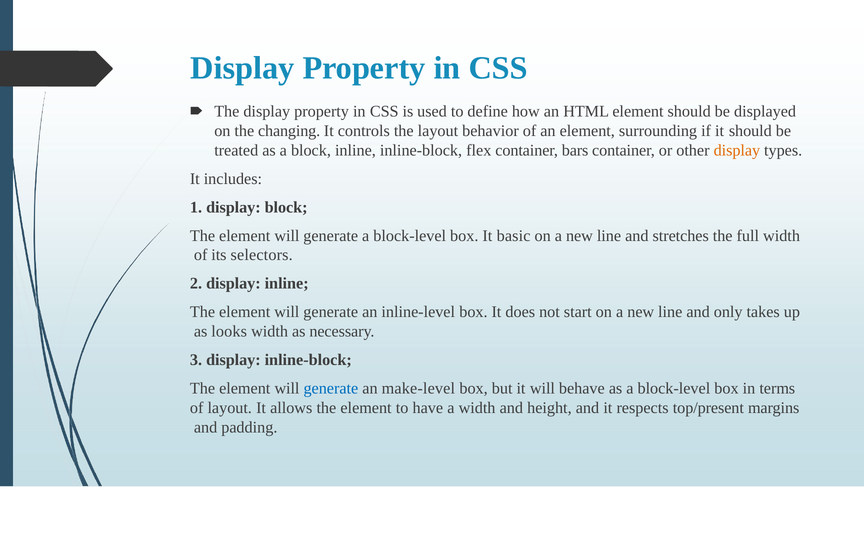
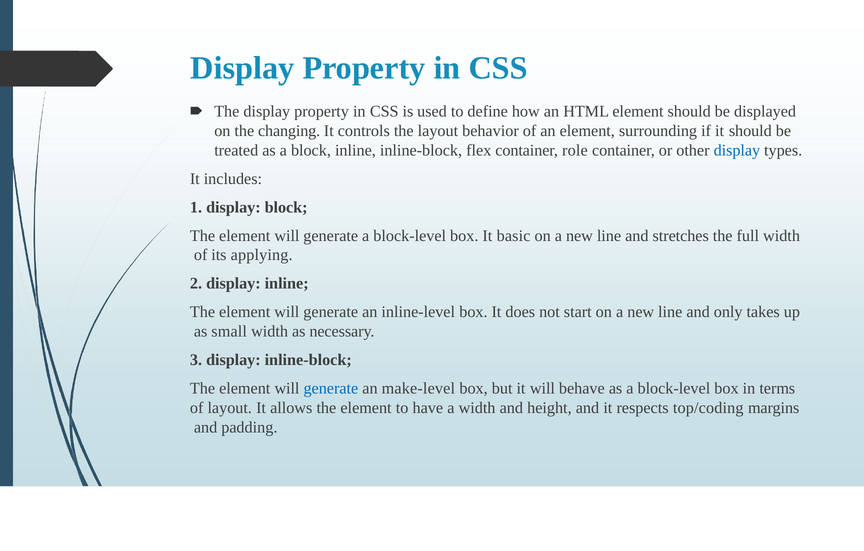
bars: bars -> role (575, 150)
display colour: orange -> blue (737, 150)
selectors: selectors -> applying (262, 255)
looks: looks -> small (229, 331)
top/present: top/present -> top/coding (708, 408)
